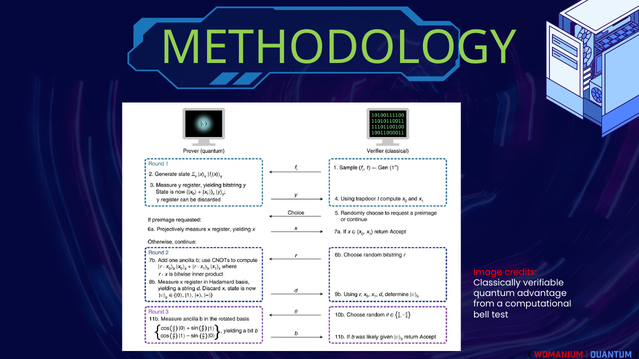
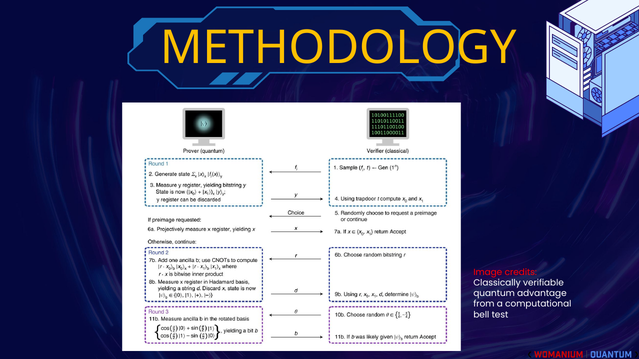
METHODOLOGY colour: light green -> yellow (339, 48)
